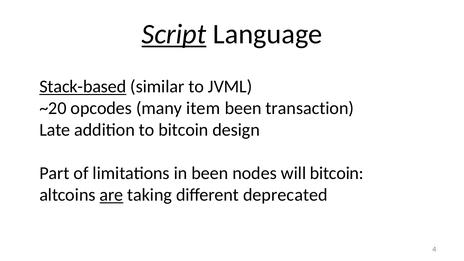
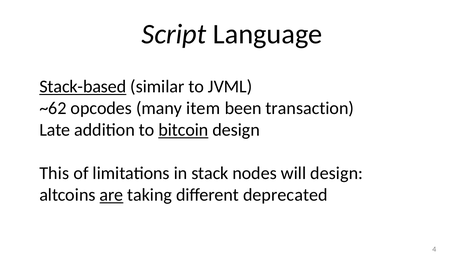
Script underline: present -> none (174, 34)
~20: ~20 -> ~62 (53, 108)
bitcoin underline: none -> present (183, 130)
Part: Part -> This (54, 173)
in been: been -> stack (210, 173)
will bitcoin: bitcoin -> design (337, 173)
